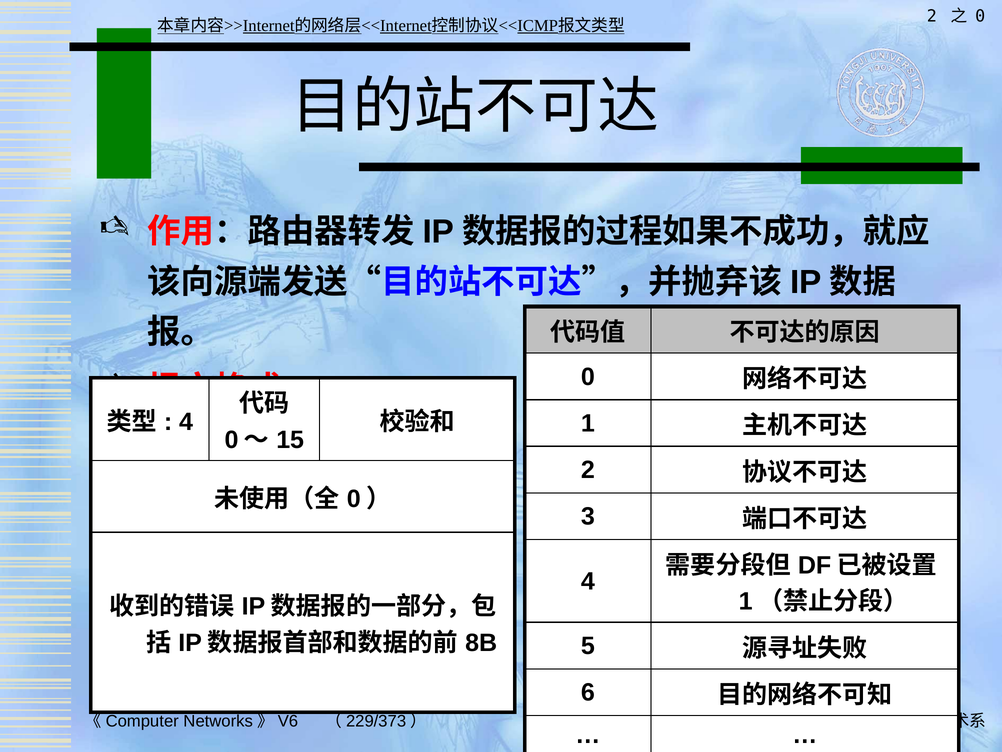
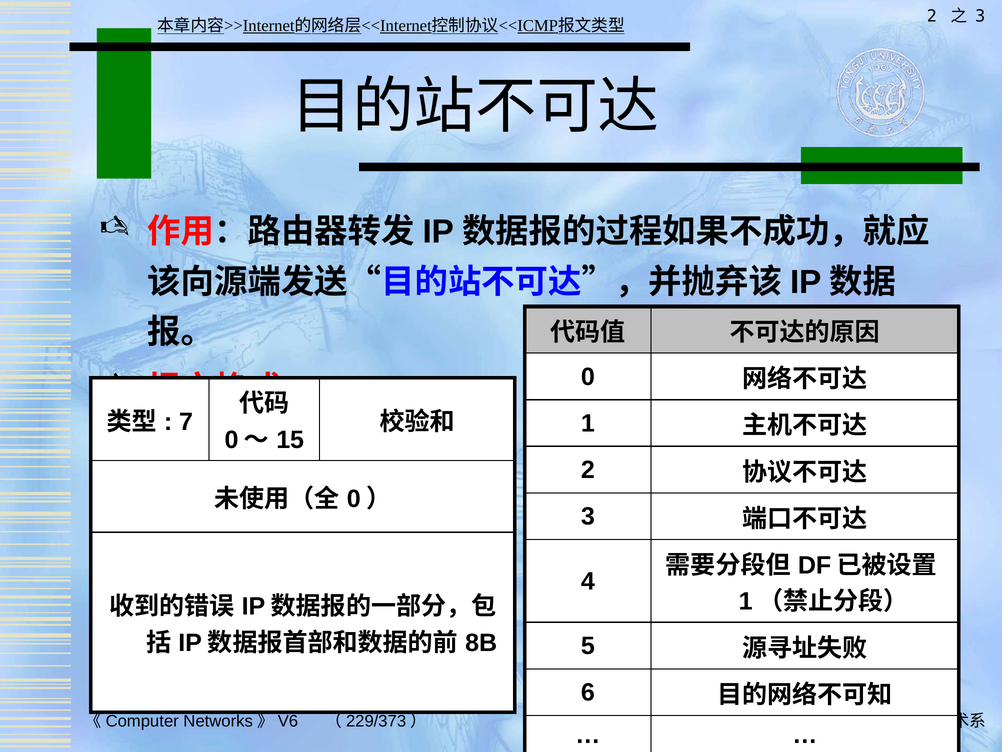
0: 0 -> 3 (980, 16)
4: 4 -> 7 (186, 421)
